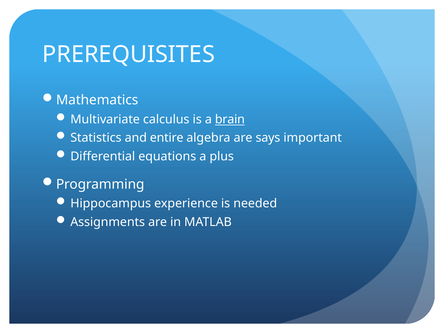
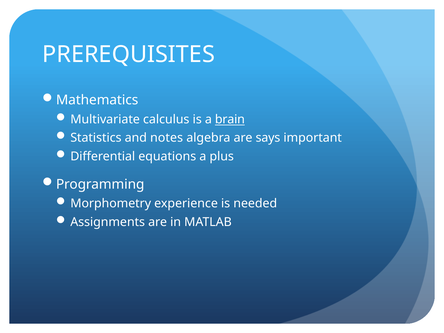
entire: entire -> notes (167, 138)
Hippocampus: Hippocampus -> Morphometry (111, 203)
